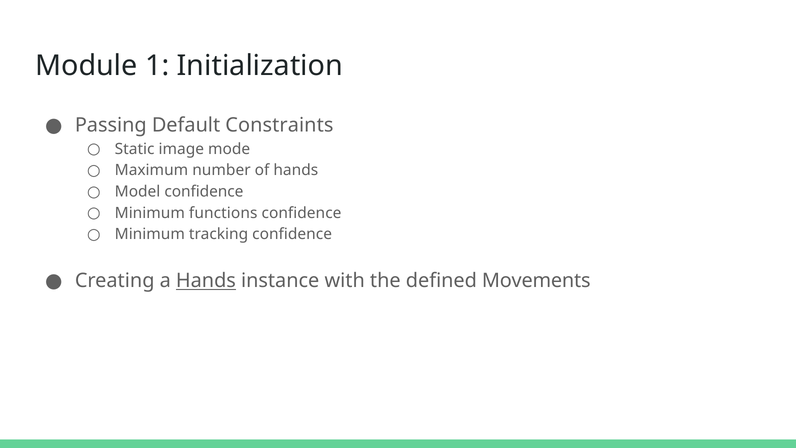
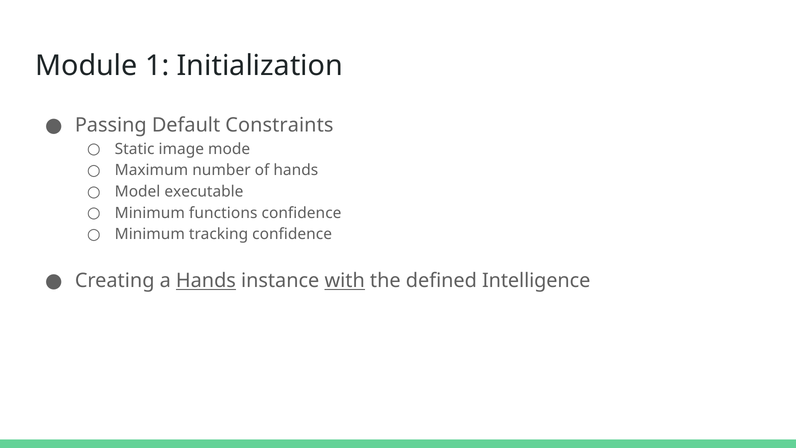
Model confidence: confidence -> executable (204, 192)
with underline: none -> present (345, 281)
Movements: Movements -> Intelligence (536, 281)
